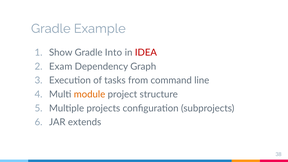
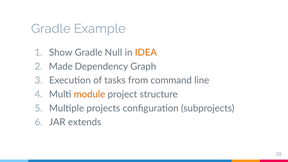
Into: Into -> Null (113, 53)
IDEA colour: red -> orange (146, 53)
Exam: Exam -> Made (61, 67)
